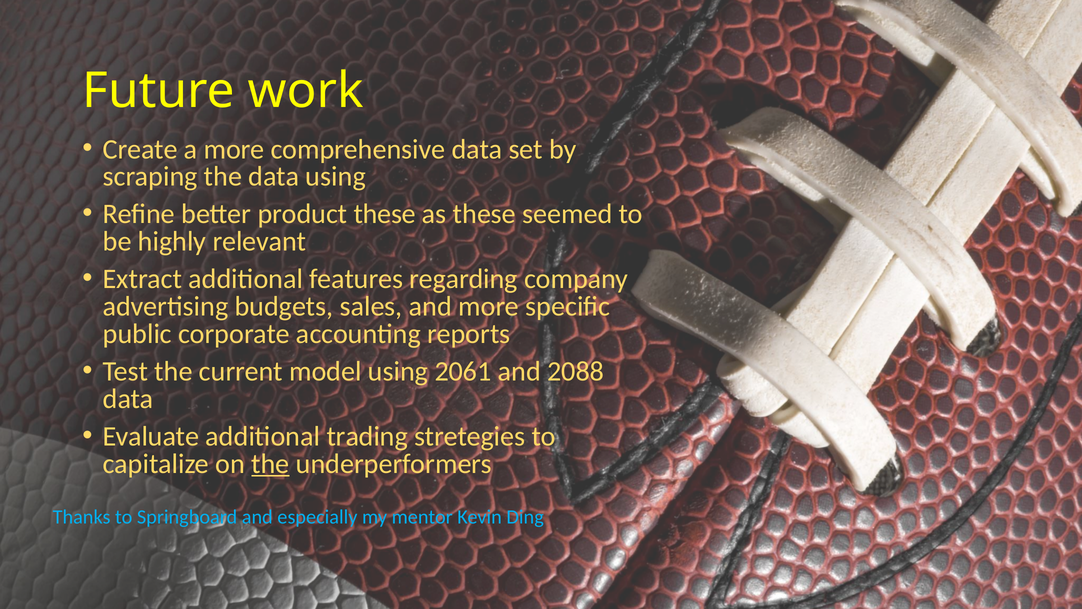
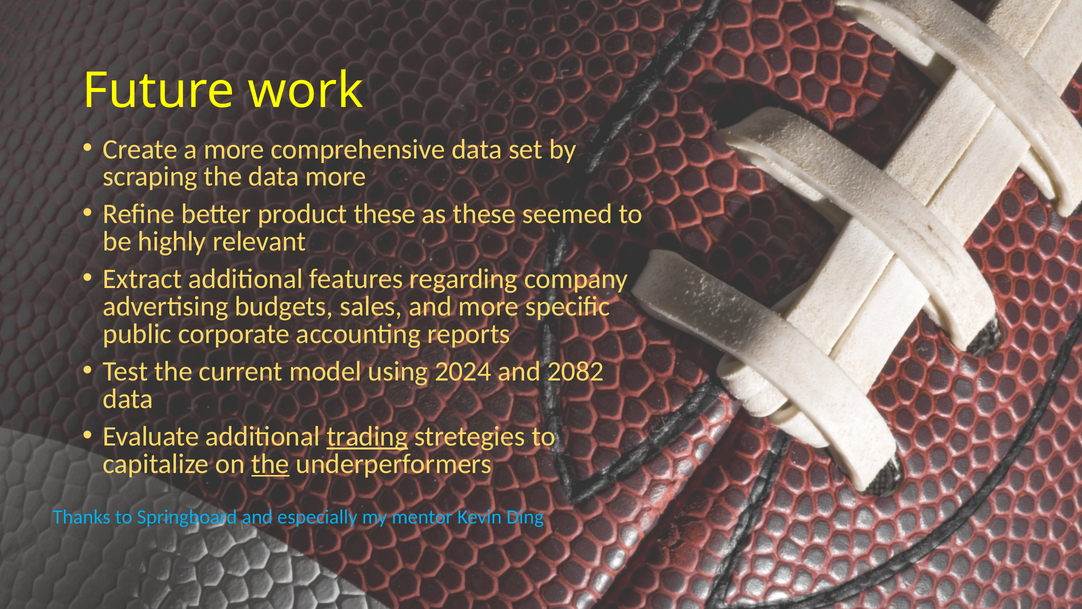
data using: using -> more (336, 176)
2061: 2061 -> 2024 (463, 371)
2088: 2088 -> 2082 (576, 371)
trading underline: none -> present (367, 436)
